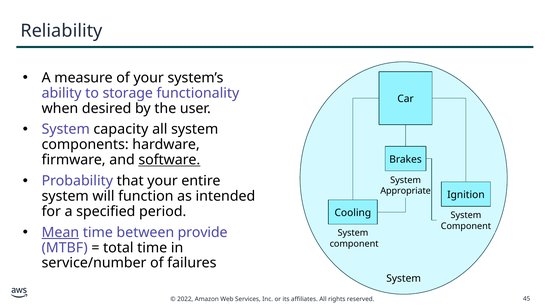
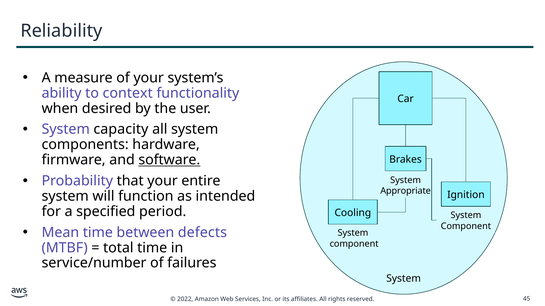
storage: storage -> context (128, 93)
Mean underline: present -> none (60, 233)
provide: provide -> defects (202, 233)
